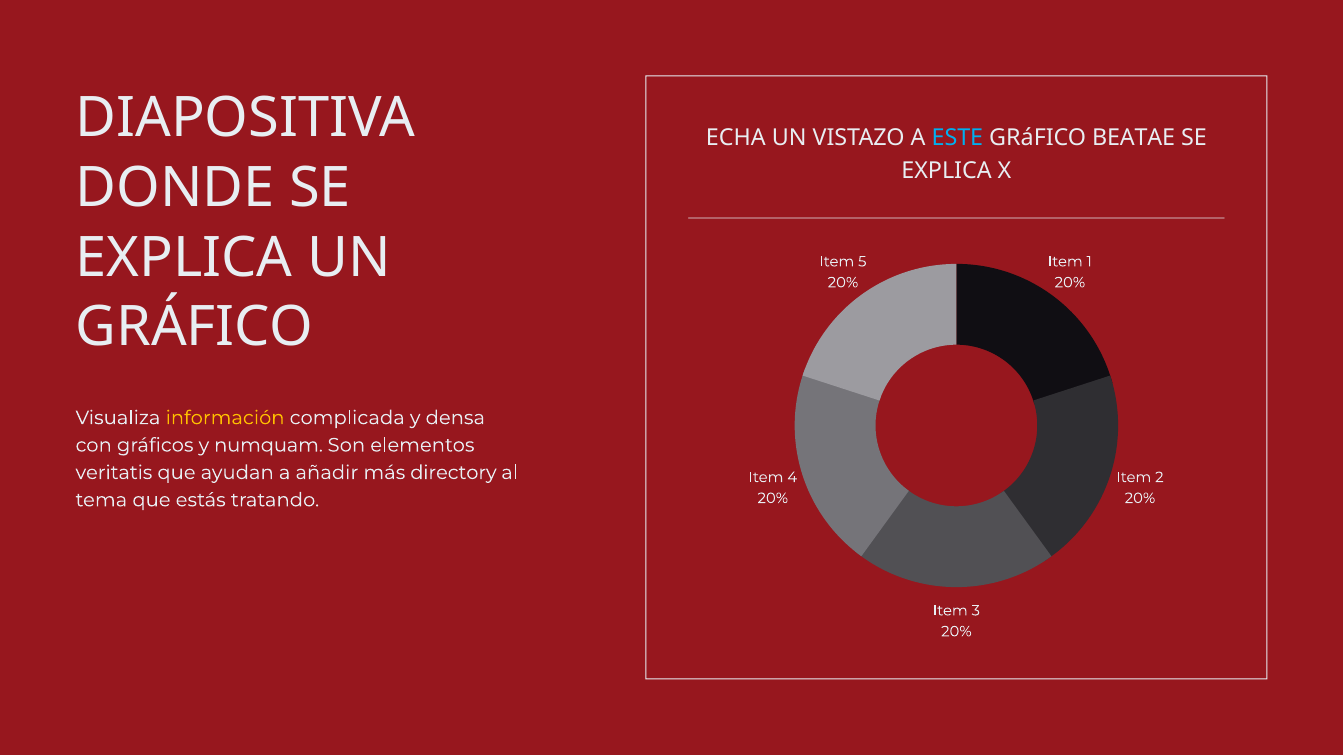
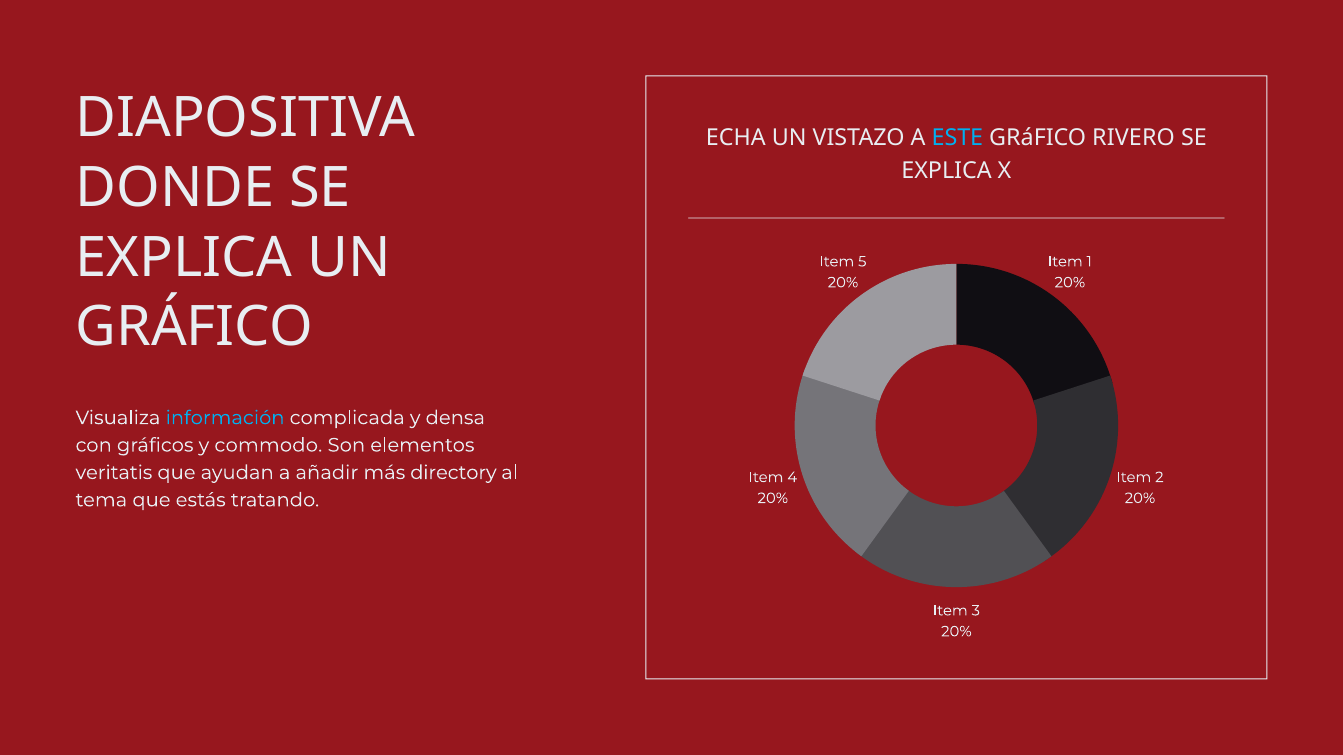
BEATAE: BEATAE -> RIVERO (1134, 138)
información colour: yellow -> light blue (225, 418)
numquam: numquam -> commodo (268, 445)
